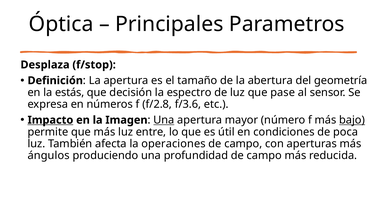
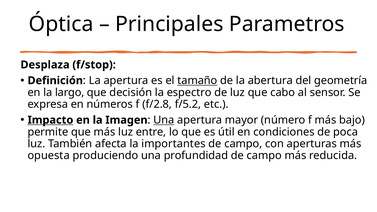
tamaño underline: none -> present (197, 81)
estás: estás -> largo (70, 92)
pase: pase -> cabo (283, 92)
f/3.6: f/3.6 -> f/5.2 (188, 104)
bajo underline: present -> none (352, 120)
operaciones: operaciones -> importantes (173, 144)
ángulos: ángulos -> opuesta (49, 156)
